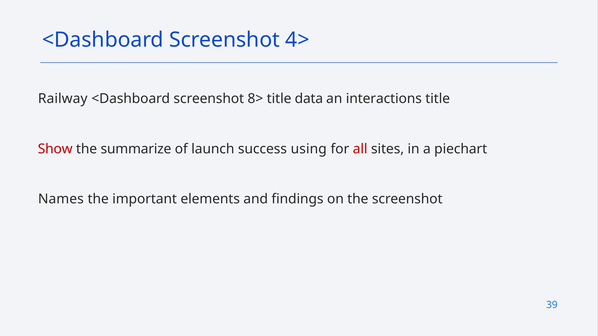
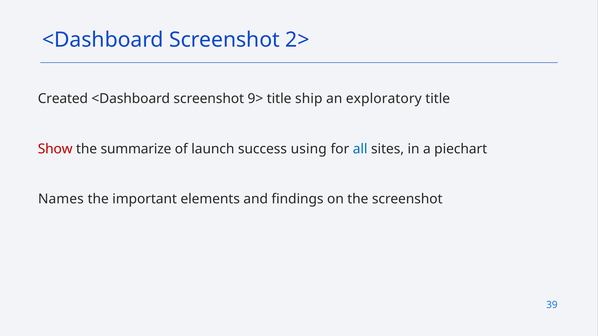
4>: 4> -> 2> (297, 40)
Railway: Railway -> Created (63, 99)
8>: 8> -> 9> (255, 99)
data: data -> ship (309, 99)
interactions: interactions -> exploratory (384, 99)
all colour: red -> blue (360, 149)
